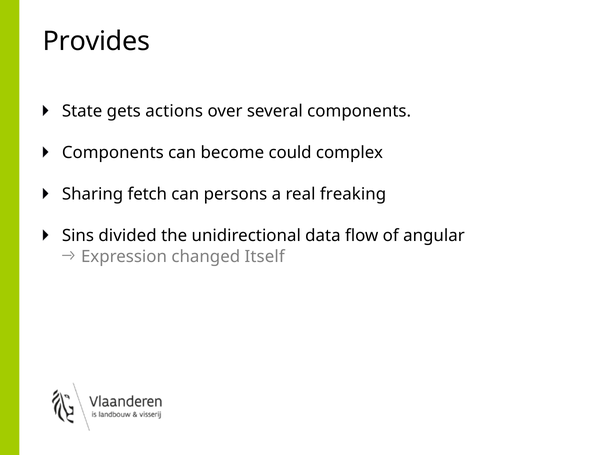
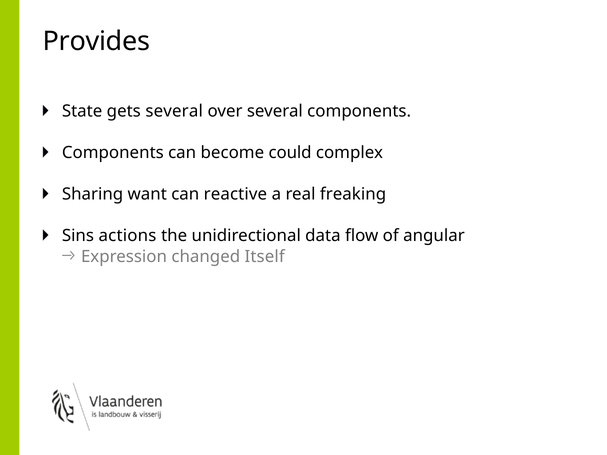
gets actions: actions -> several (174, 111)
fetch: fetch -> want (147, 194)
persons: persons -> reactive (235, 194)
divided: divided -> actions (127, 236)
